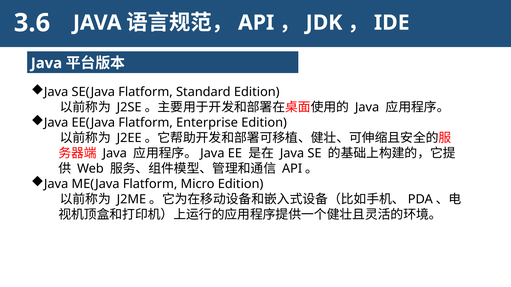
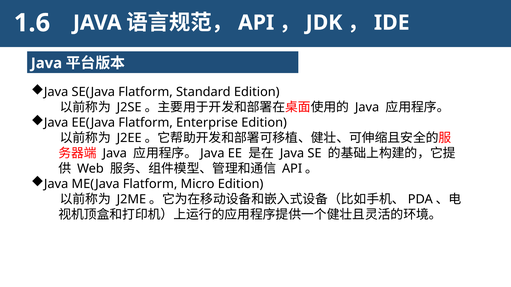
3.6: 3.6 -> 1.6 (32, 23)
